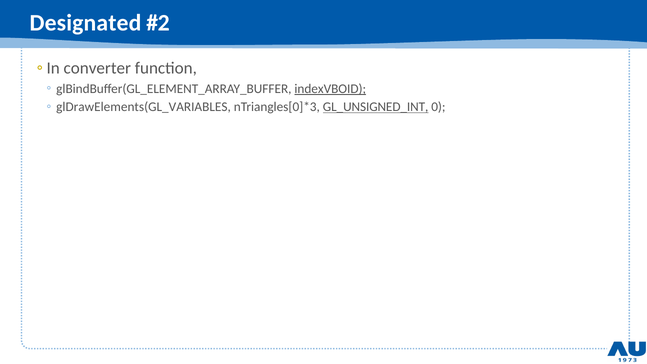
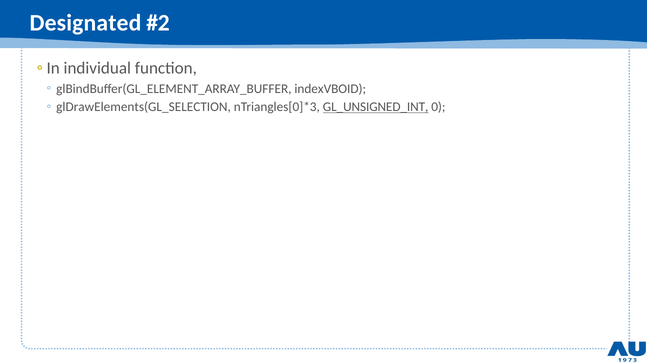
converter: converter -> individual (97, 68)
indexVBOID underline: present -> none (330, 89)
glDrawElements(GL_VARIABLES: glDrawElements(GL_VARIABLES -> glDrawElements(GL_SELECTION (144, 107)
